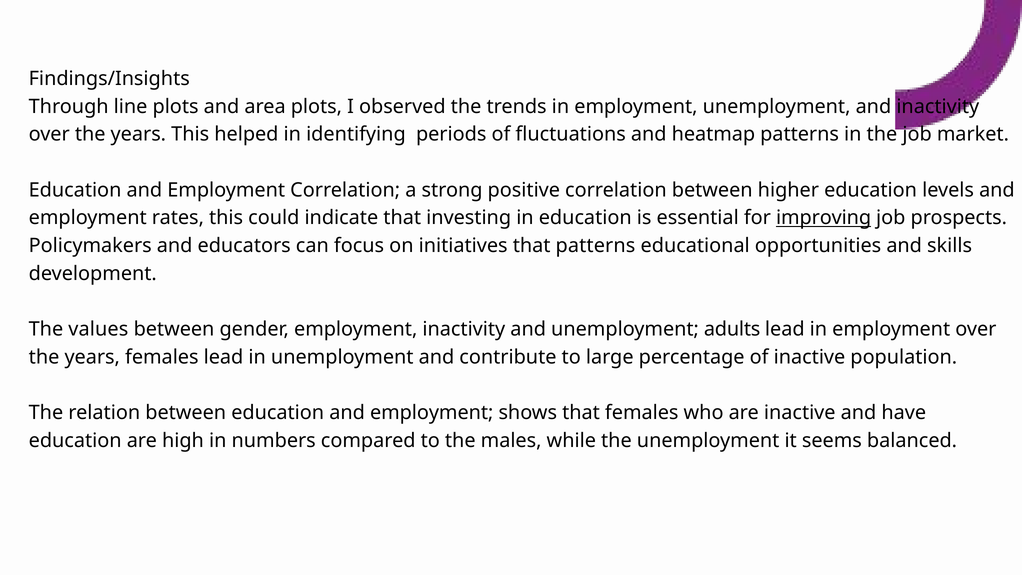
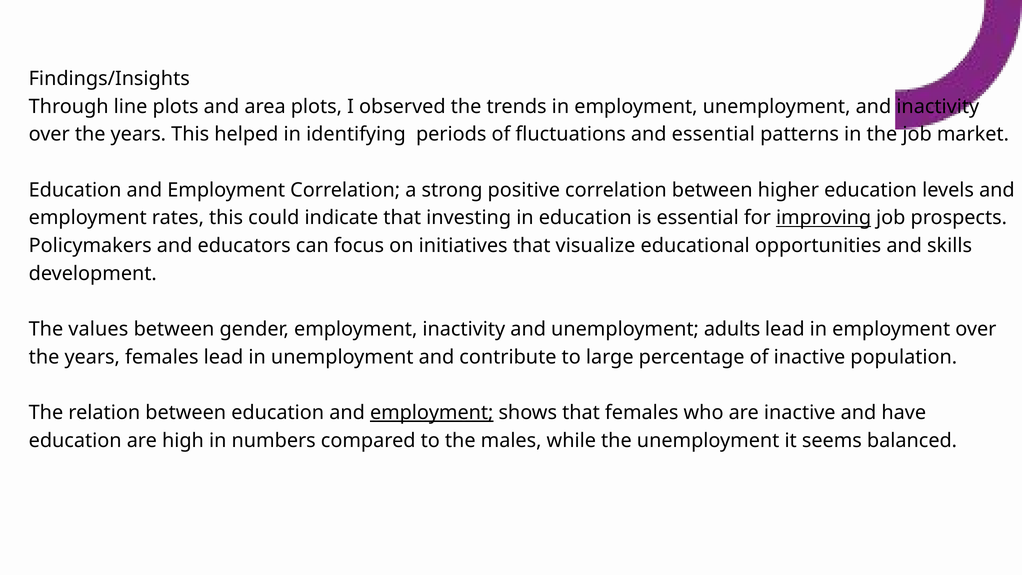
and heatmap: heatmap -> essential (713, 134)
that patterns: patterns -> visualize (595, 246)
employment underline: none -> present (432, 413)
